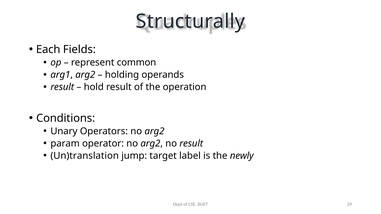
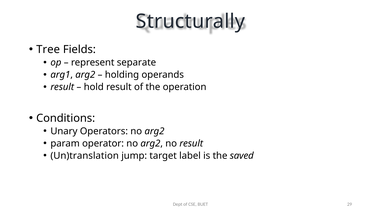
Each: Each -> Tree (48, 50)
common: common -> separate (136, 63)
newly: newly -> saved (242, 156)
